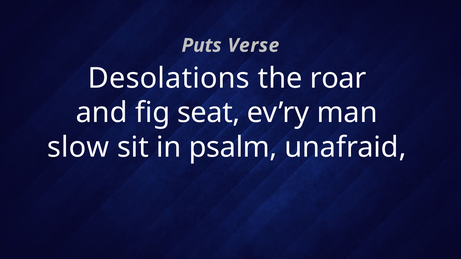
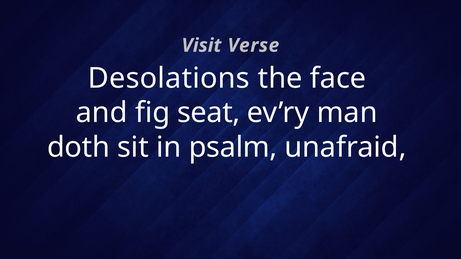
Puts: Puts -> Visit (201, 45)
roar: roar -> face (338, 78)
slow: slow -> doth (78, 147)
